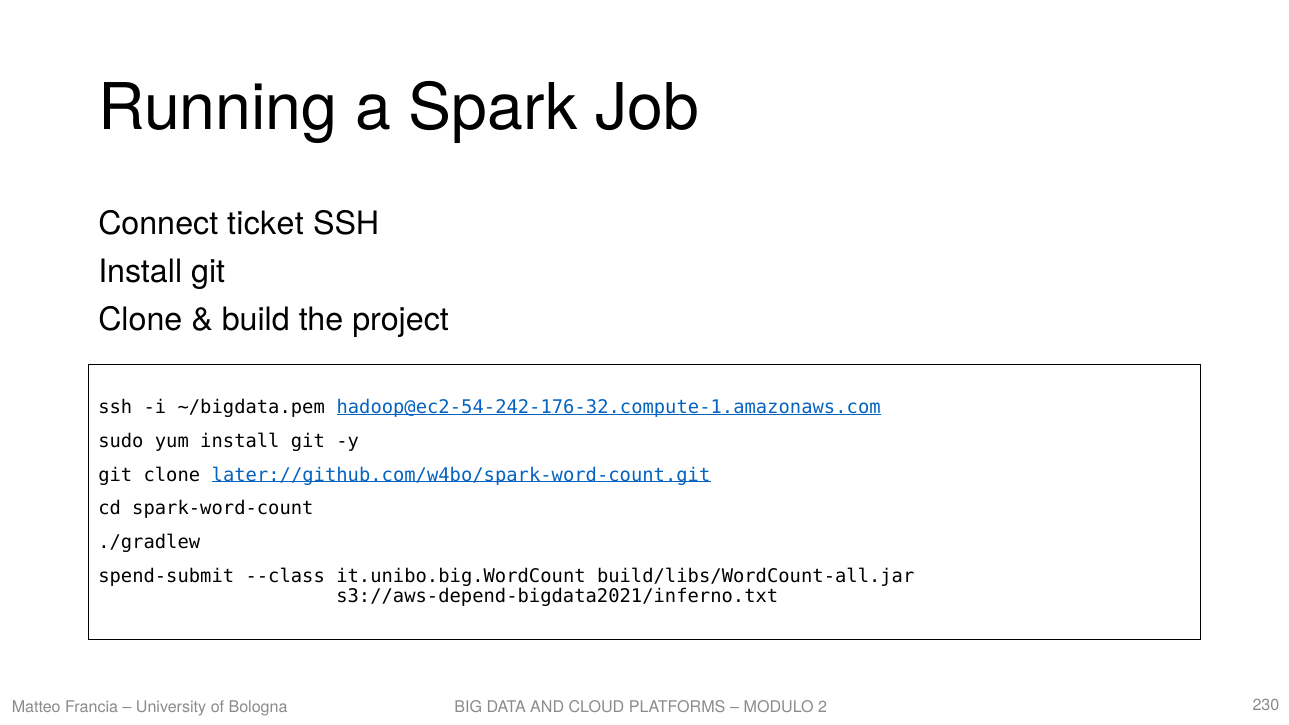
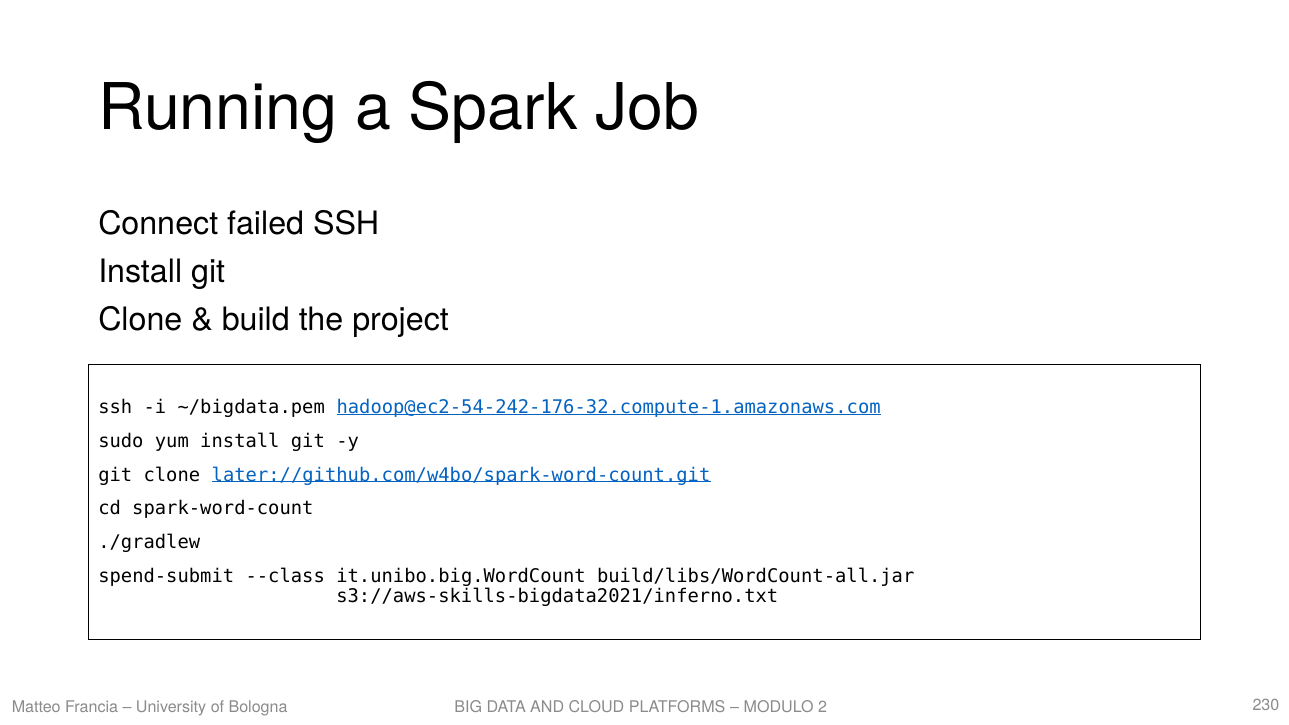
ticket: ticket -> failed (266, 224)
s3://aws-depend-bigdata2021/inferno.txt: s3://aws-depend-bigdata2021/inferno.txt -> s3://aws-skills-bigdata2021/inferno.txt (557, 597)
